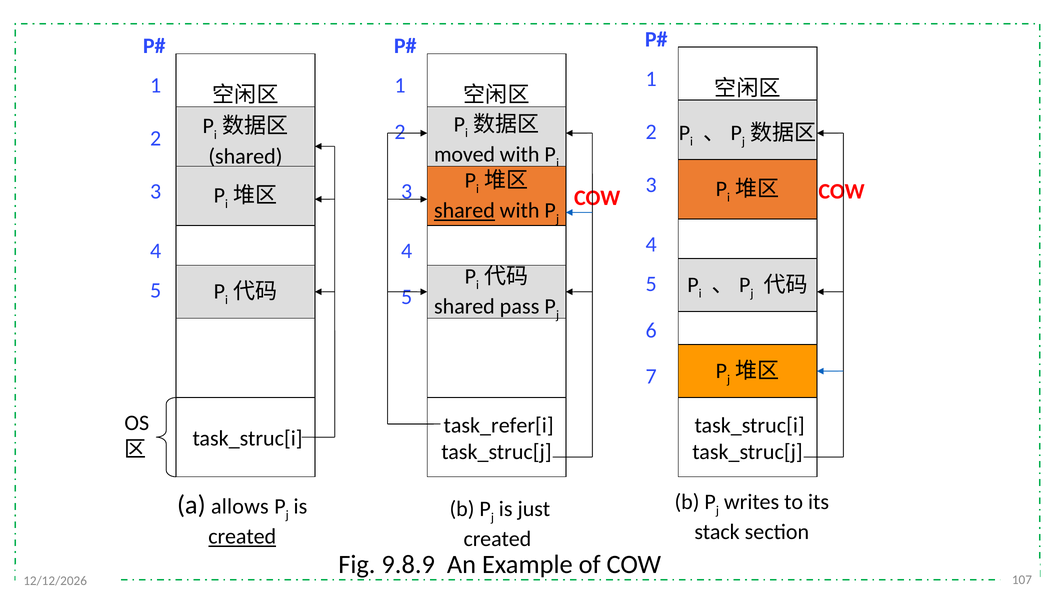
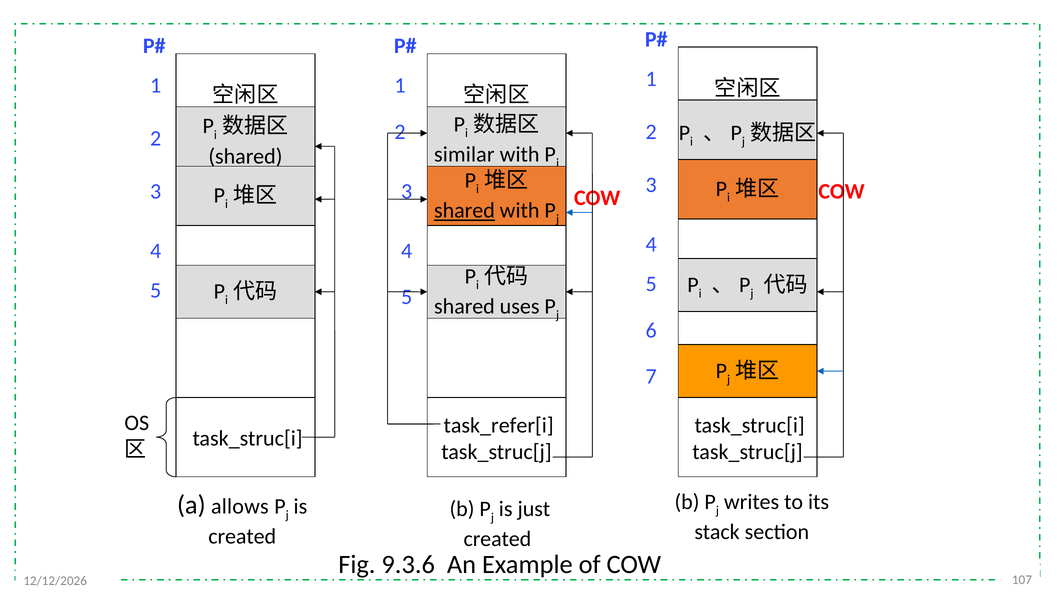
moved: moved -> similar (464, 154)
pass: pass -> uses (520, 306)
created underline: present -> none (242, 536)
9.8.9: 9.8.9 -> 9.3.6 (408, 564)
